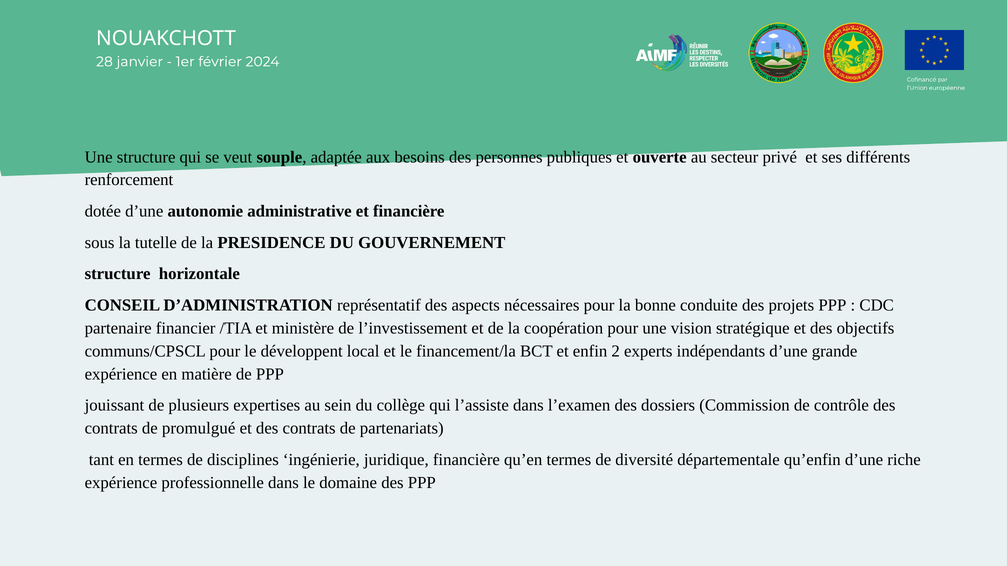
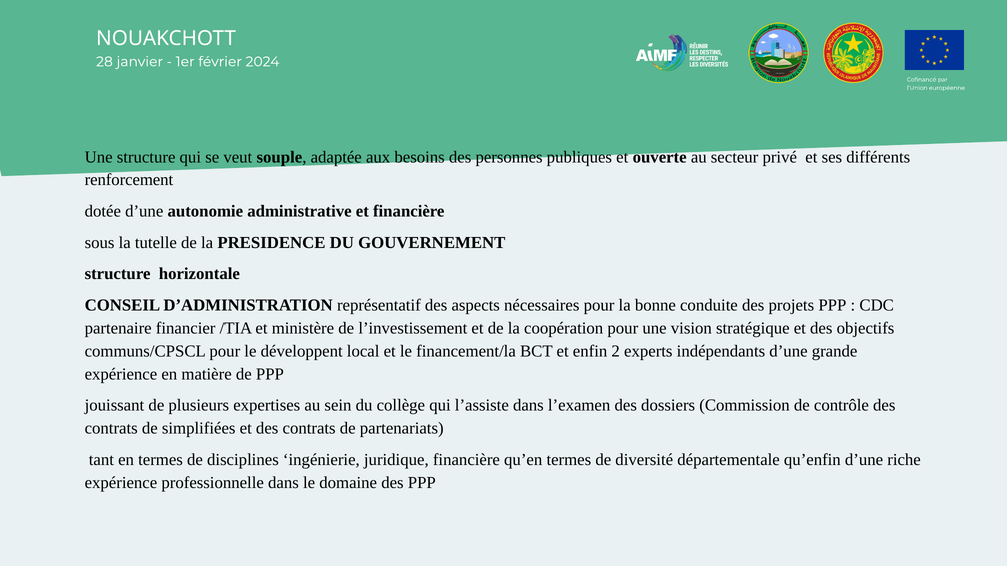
promulgué: promulgué -> simplifiées (199, 429)
